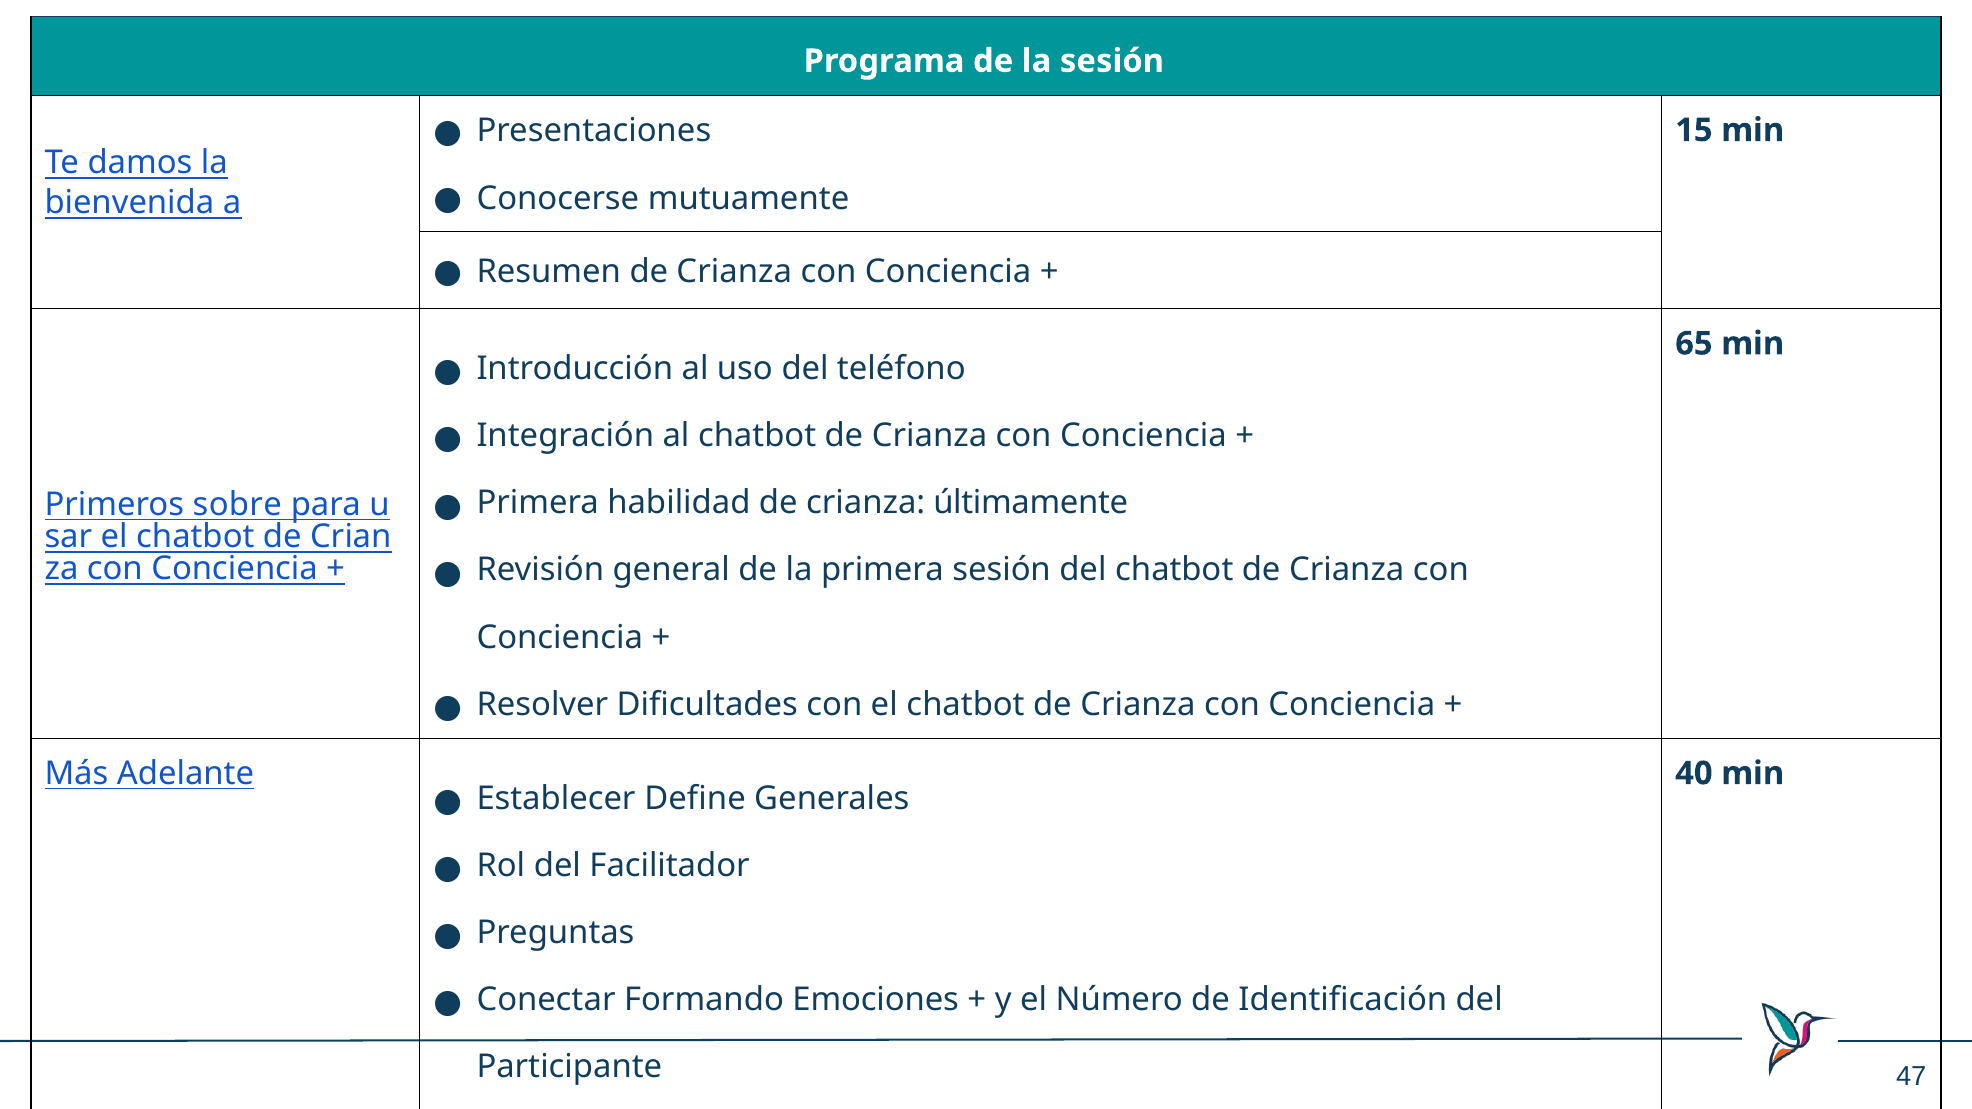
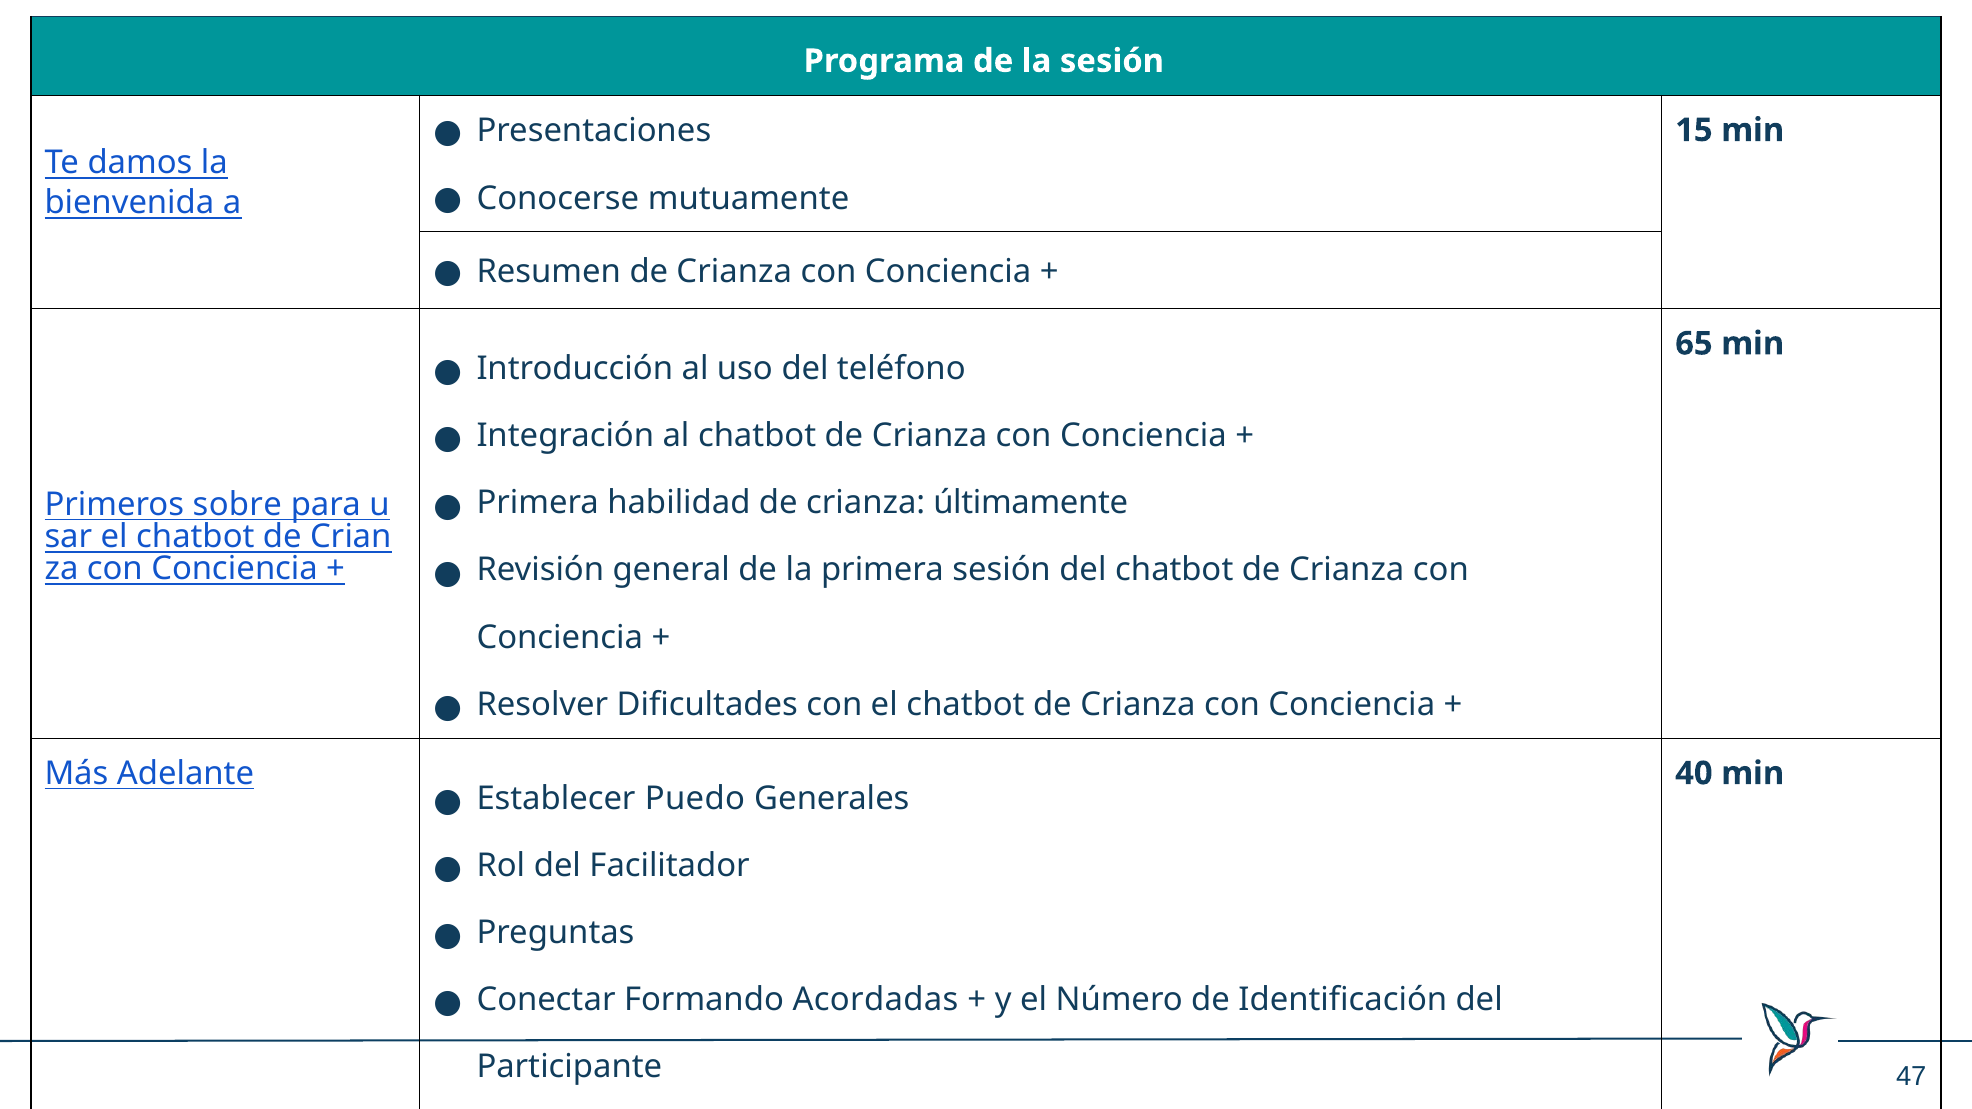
Define: Define -> Puedo (695, 799)
Emociones: Emociones -> Acordadas (875, 1000)
